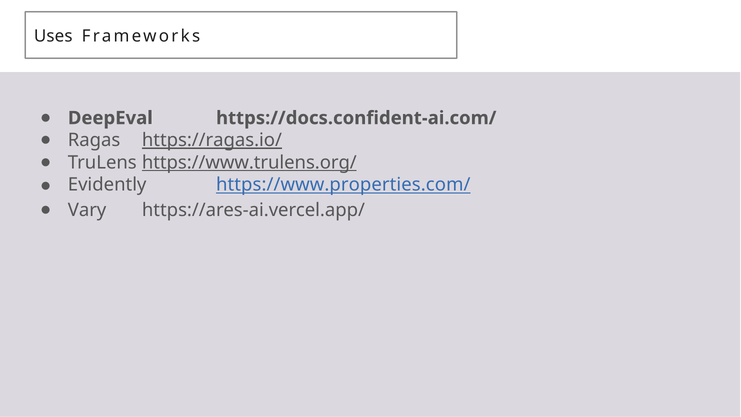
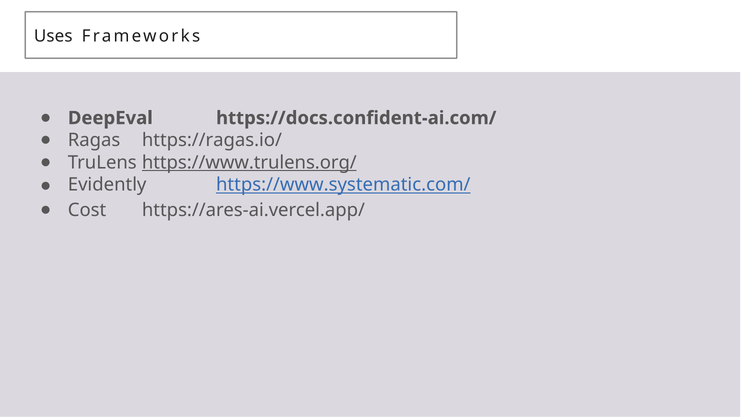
https://ragas.io/ underline: present -> none (212, 140)
https://www.properties.com/: https://www.properties.com/ -> https://www.systematic.com/ (343, 185)
Vary: Vary -> Cost (87, 210)
